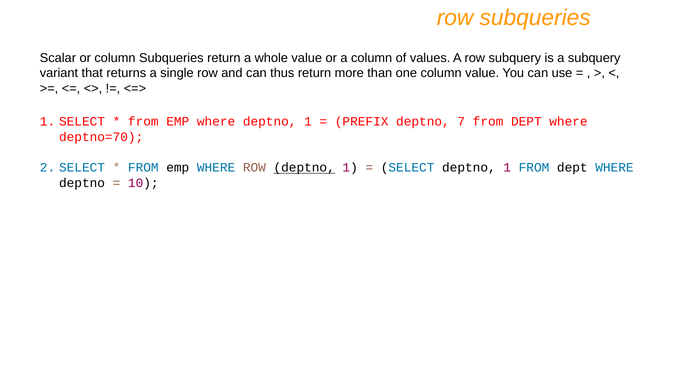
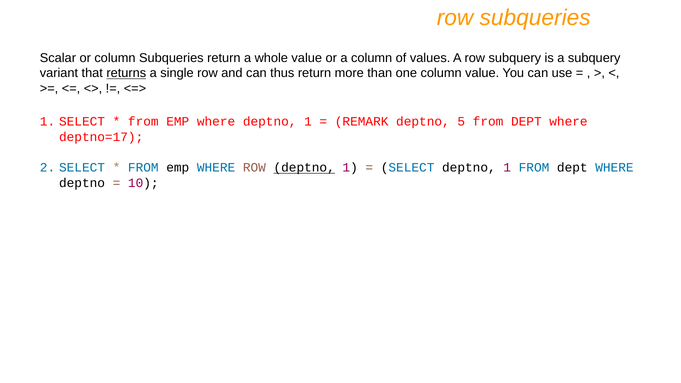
returns underline: none -> present (126, 73)
PREFIX: PREFIX -> REMARK (362, 122)
7: 7 -> 5 (461, 122)
deptno=70: deptno=70 -> deptno=17 (101, 137)
